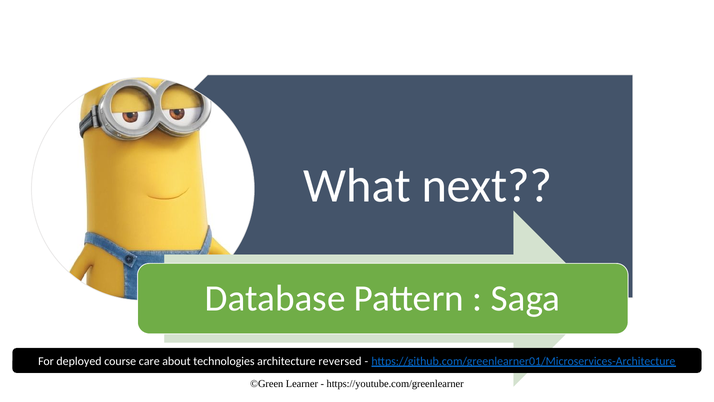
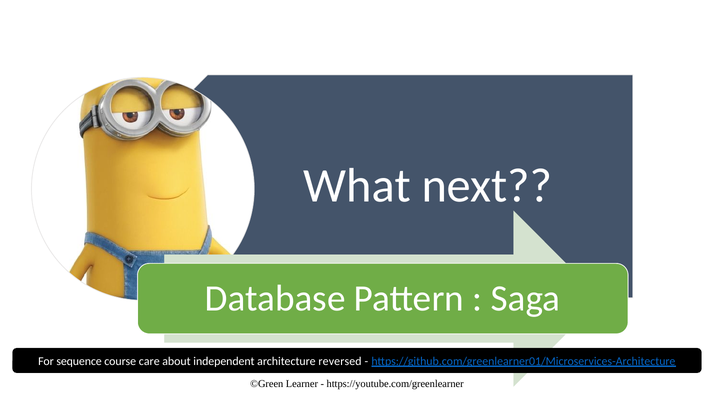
deployed: deployed -> sequence (79, 361)
technologies: technologies -> independent (224, 361)
